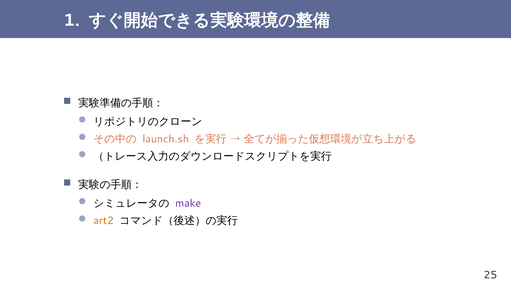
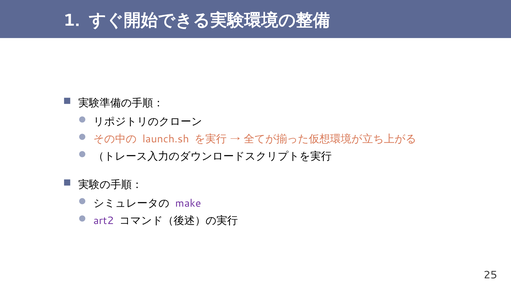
art2 colour: orange -> purple (104, 221)
